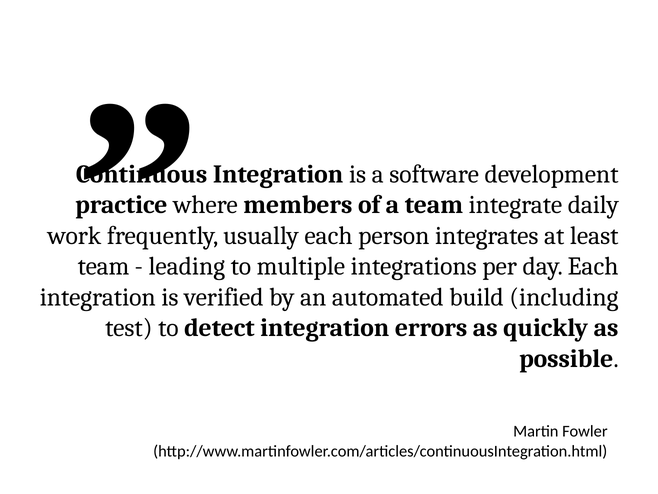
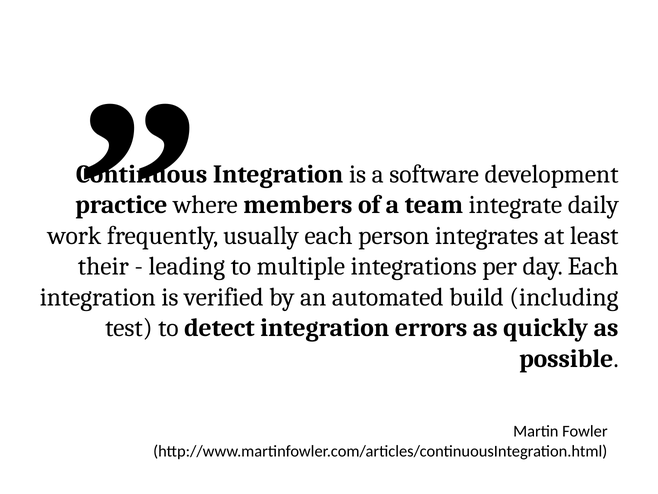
team: team -> their (103, 266)
